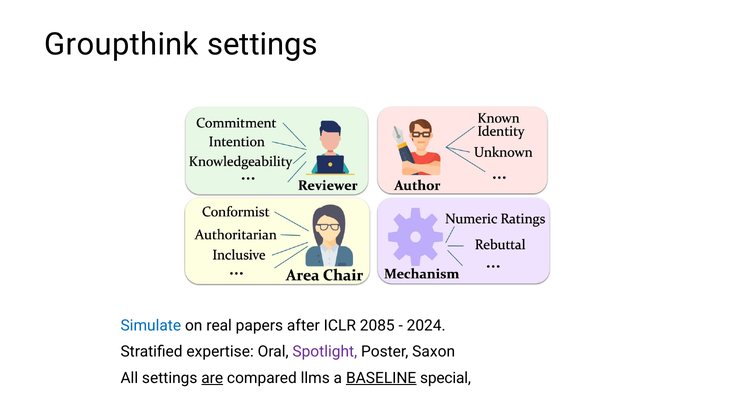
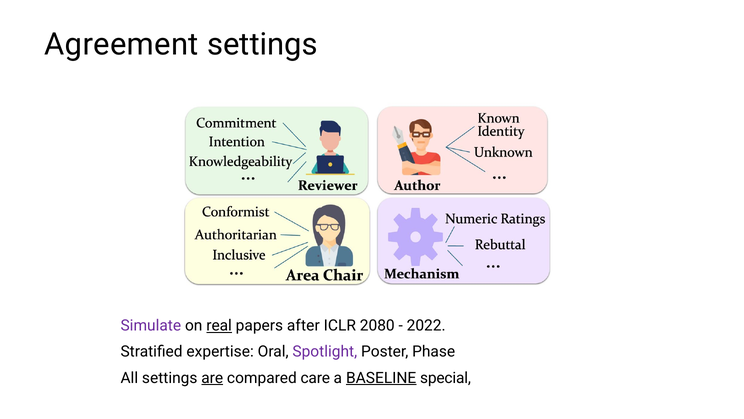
Groupthink: Groupthink -> Agreement (121, 45)
Simulate colour: blue -> purple (151, 325)
real underline: none -> present (219, 325)
2085: 2085 -> 2080 (377, 325)
2024: 2024 -> 2022 (426, 325)
Saxon: Saxon -> Phase (434, 351)
llms: llms -> care (315, 377)
